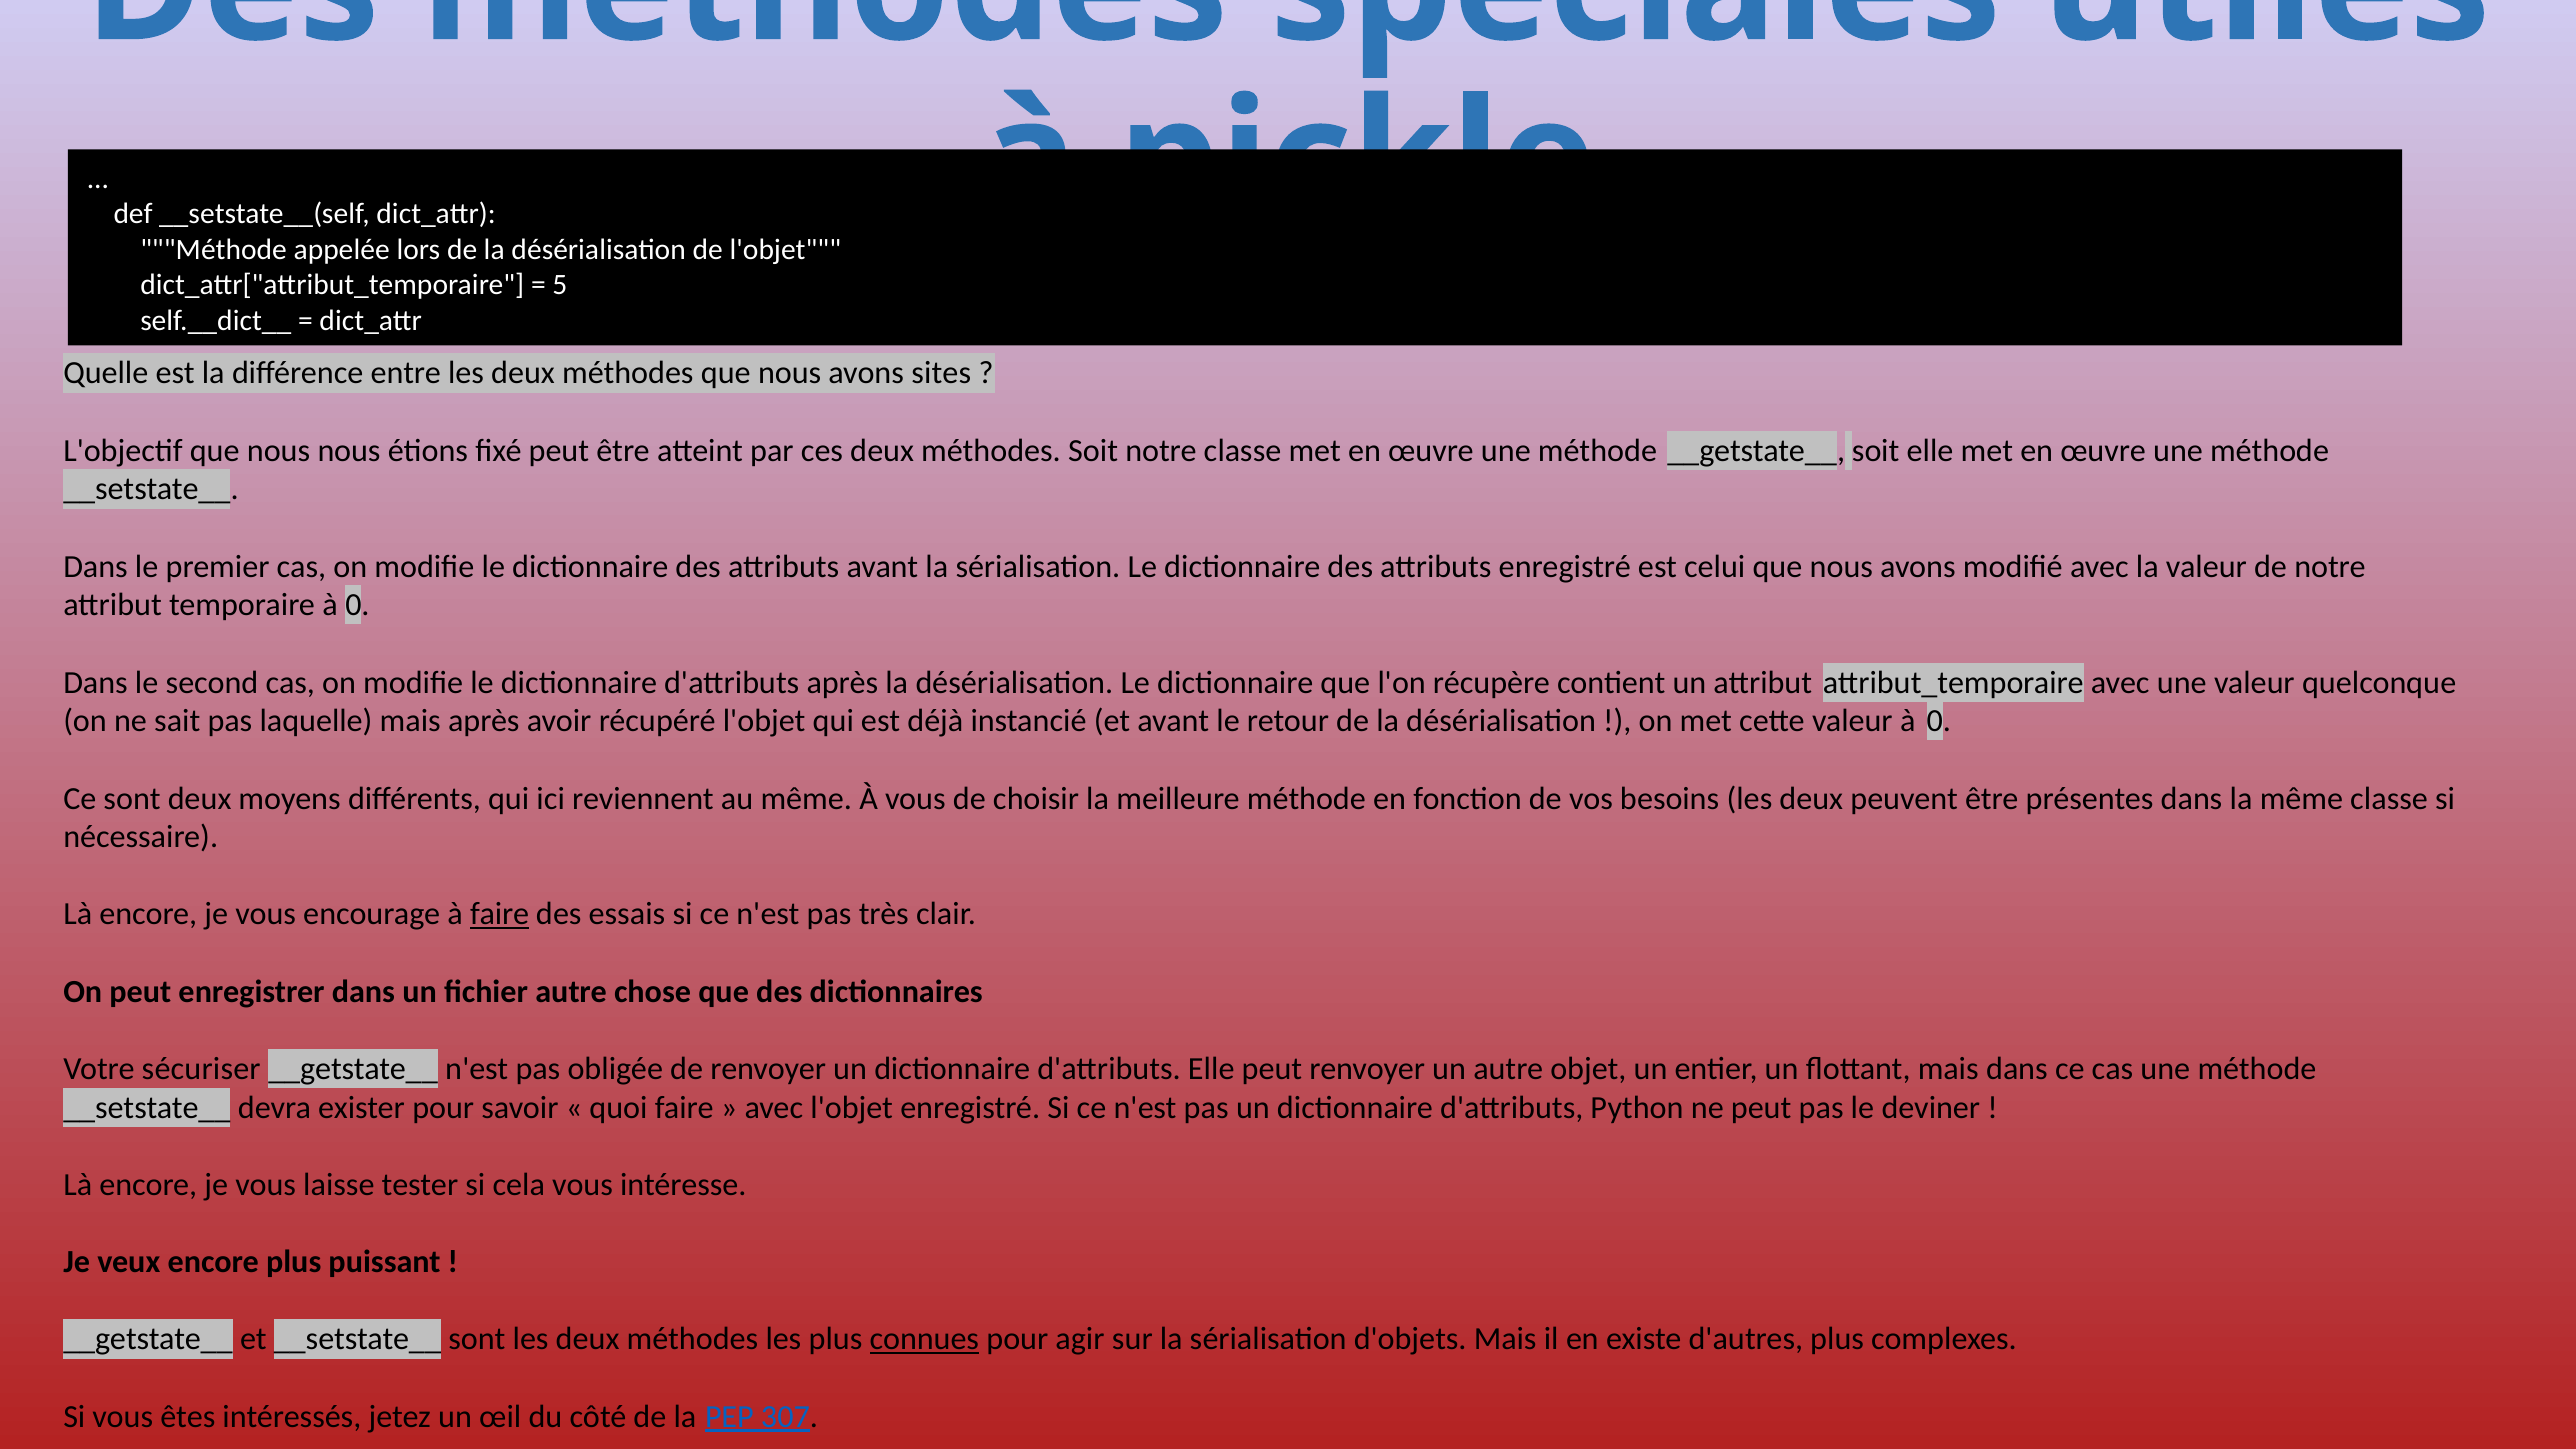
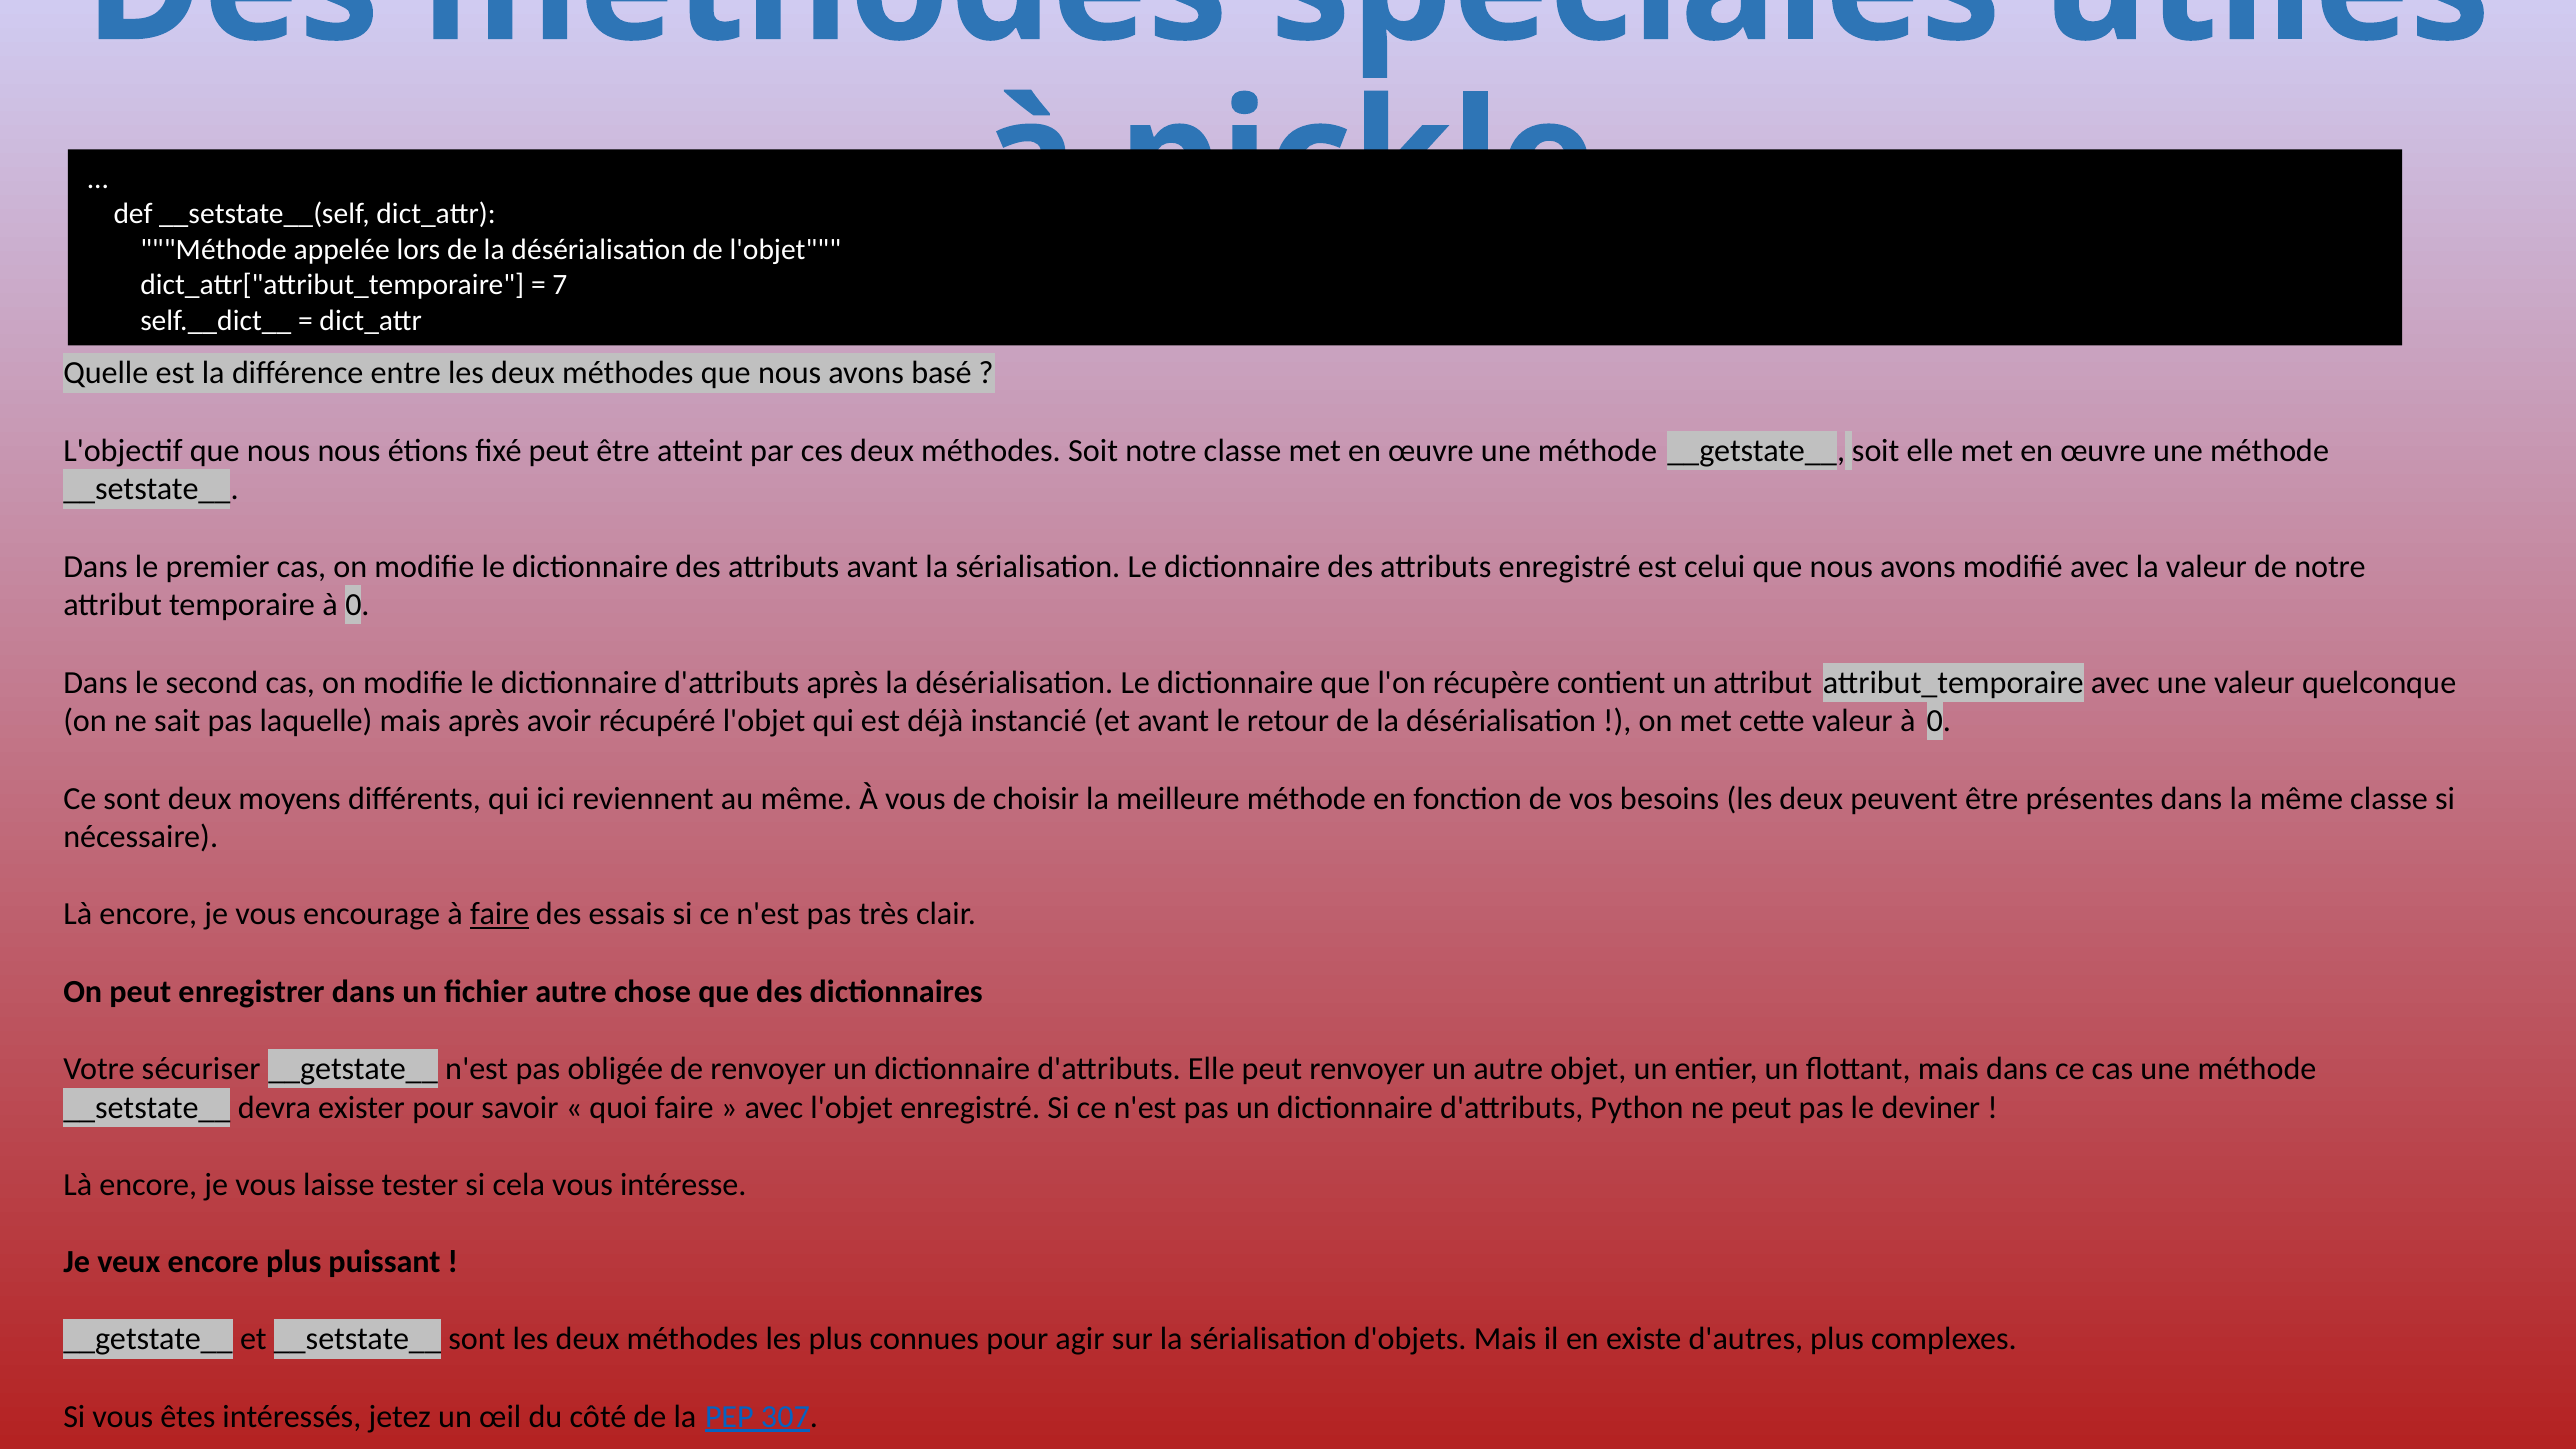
5: 5 -> 7 (560, 285)
sites: sites -> basé (941, 373)
connues underline: present -> none (924, 1339)
